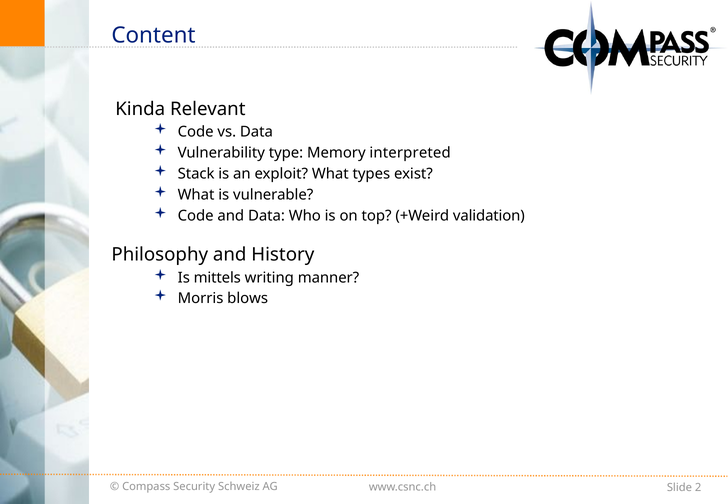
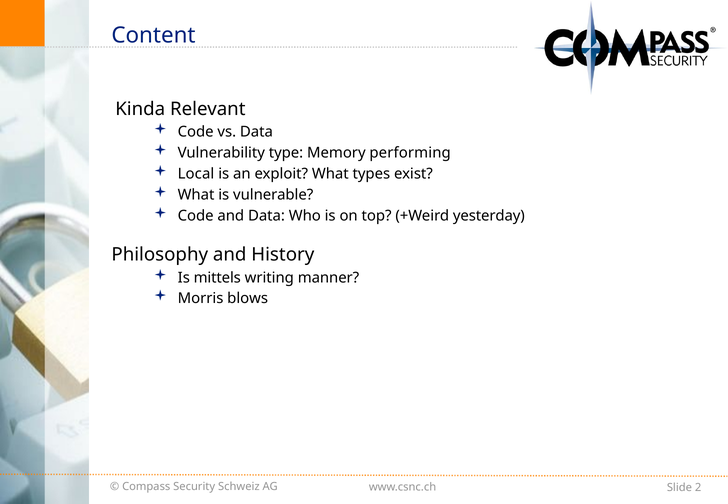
interpreted: interpreted -> performing (410, 153)
Stack: Stack -> Local (196, 174)
validation: validation -> yesterday (489, 216)
